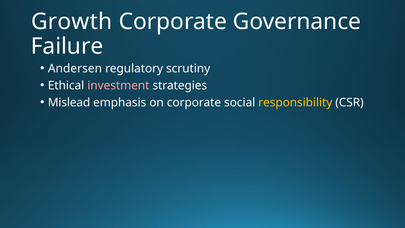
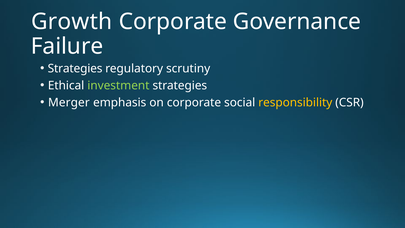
Andersen: Andersen -> Strategies (75, 68)
investment colour: pink -> light green (118, 85)
Mislead: Mislead -> Merger (69, 102)
